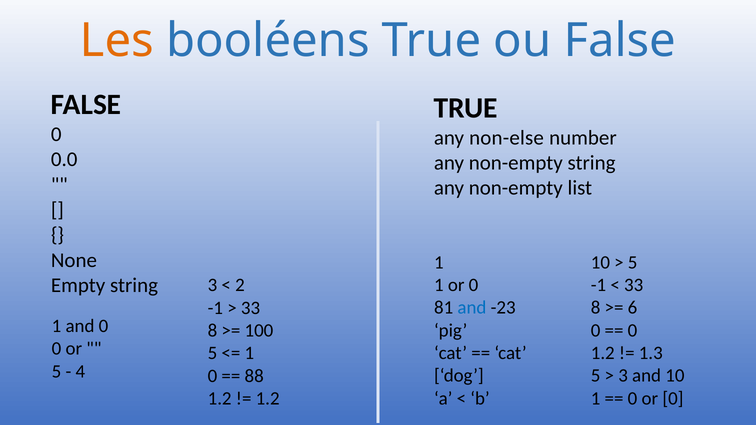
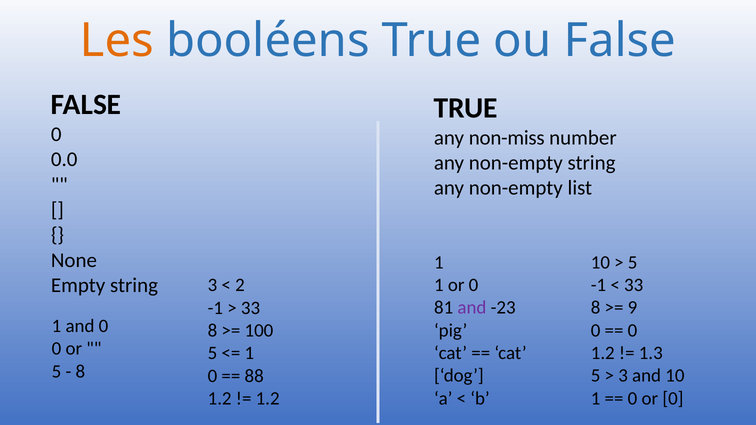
non-else: non-else -> non-miss (507, 138)
and colour: blue -> purple (472, 308)
6: 6 -> 9 (633, 308)
4: 4 -> 8 (80, 372)
